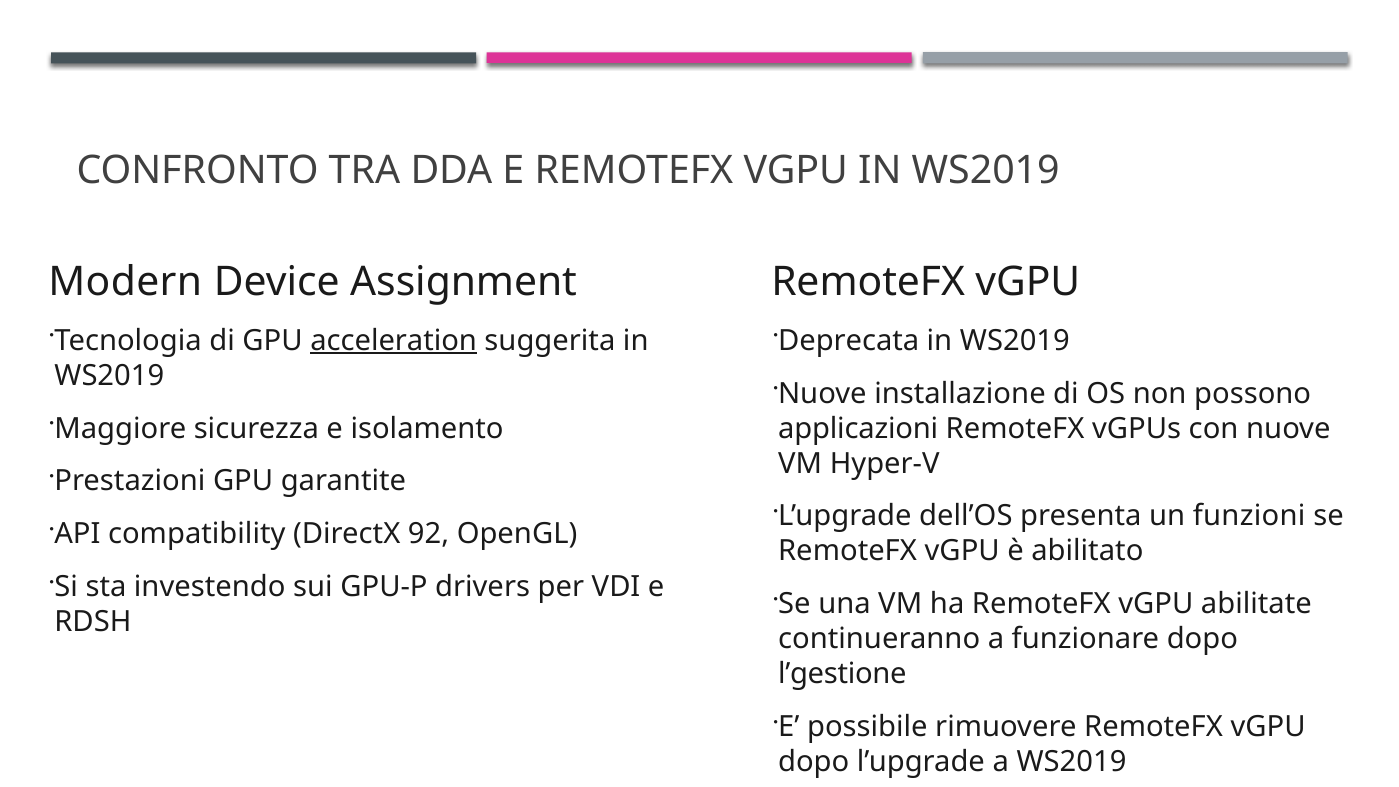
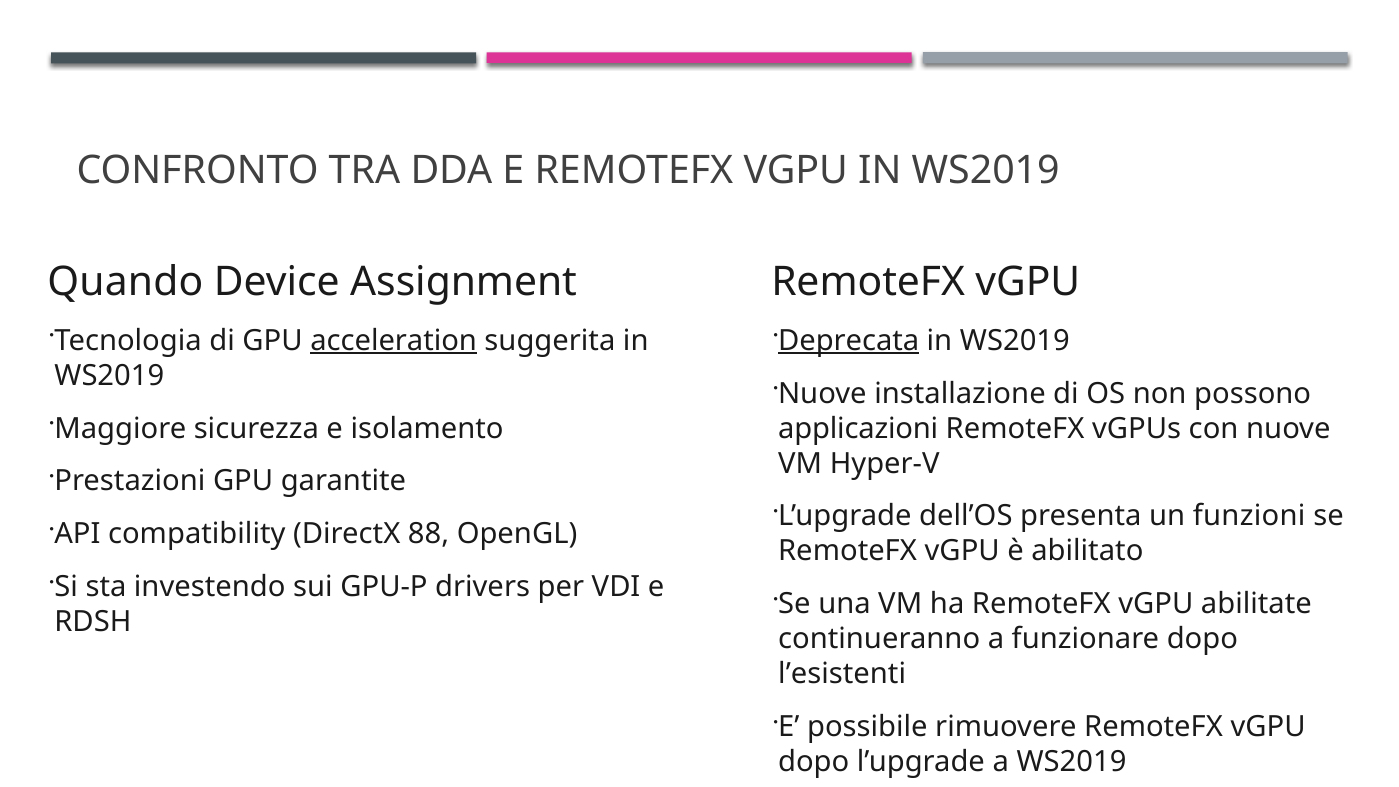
Modern: Modern -> Quando (125, 282)
Deprecata underline: none -> present (849, 341)
92: 92 -> 88 (429, 534)
l’gestione: l’gestione -> l’esistenti (842, 674)
